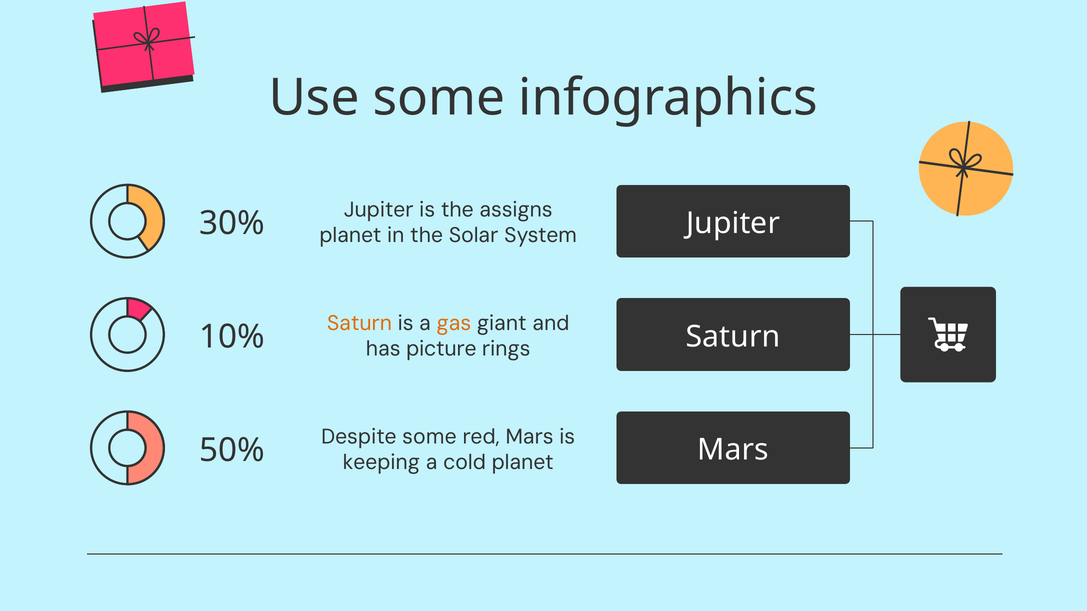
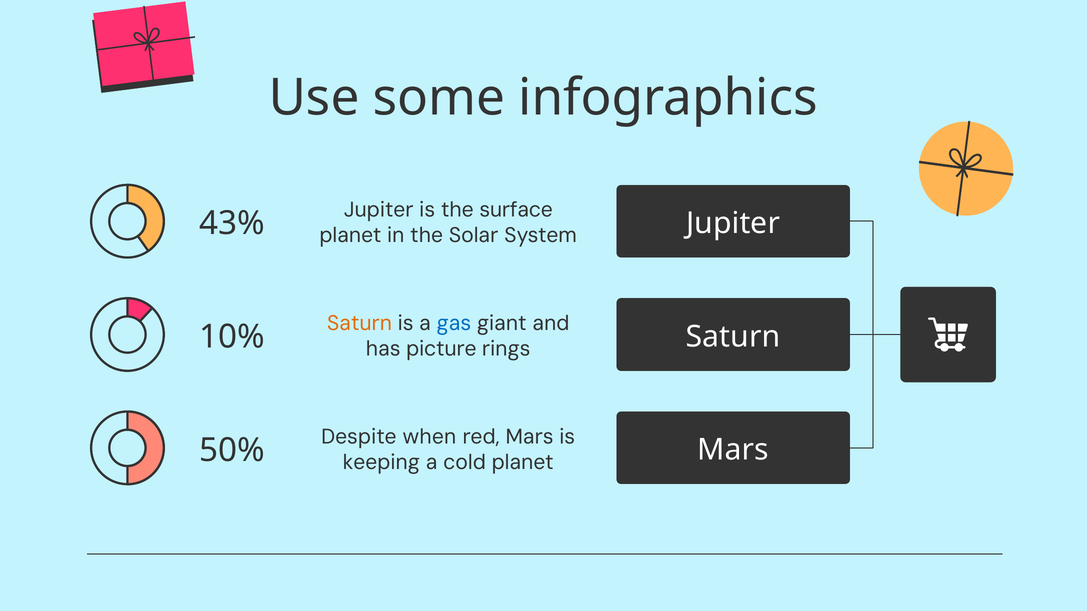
assigns: assigns -> surface (516, 210)
30%: 30% -> 43% (232, 224)
gas colour: orange -> blue (454, 324)
Despite some: some -> when (429, 437)
